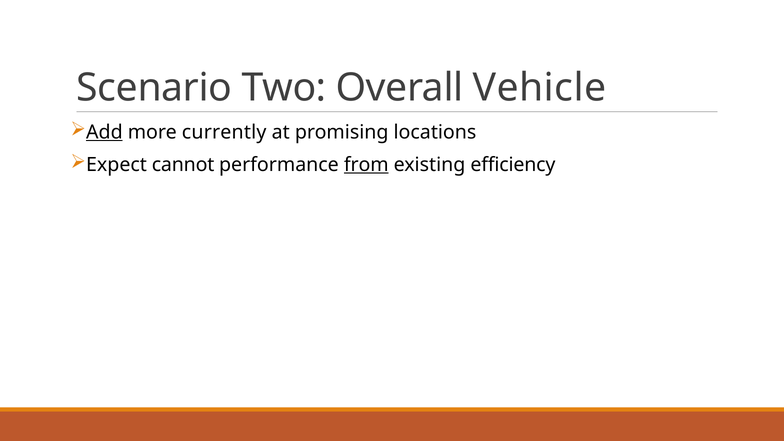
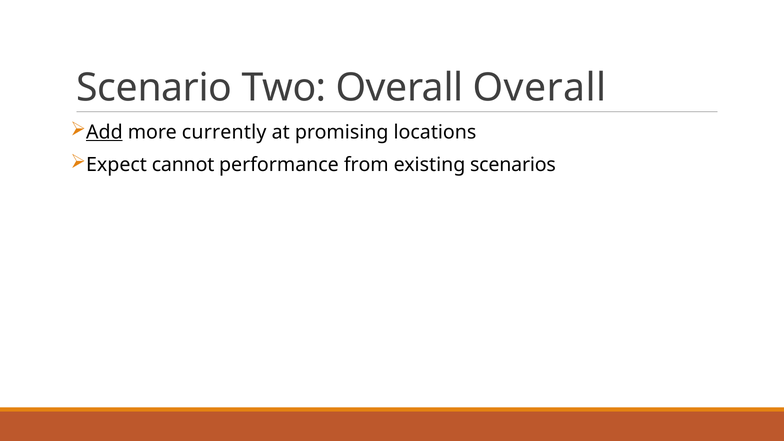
Overall Vehicle: Vehicle -> Overall (540, 88)
from underline: present -> none (366, 165)
efficiency: efficiency -> scenarios (513, 165)
